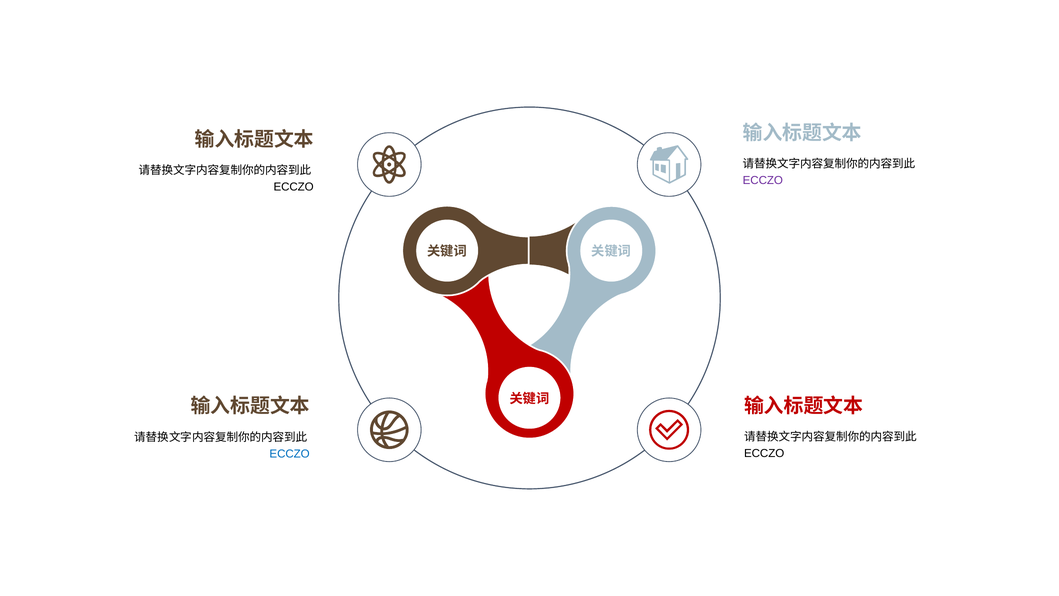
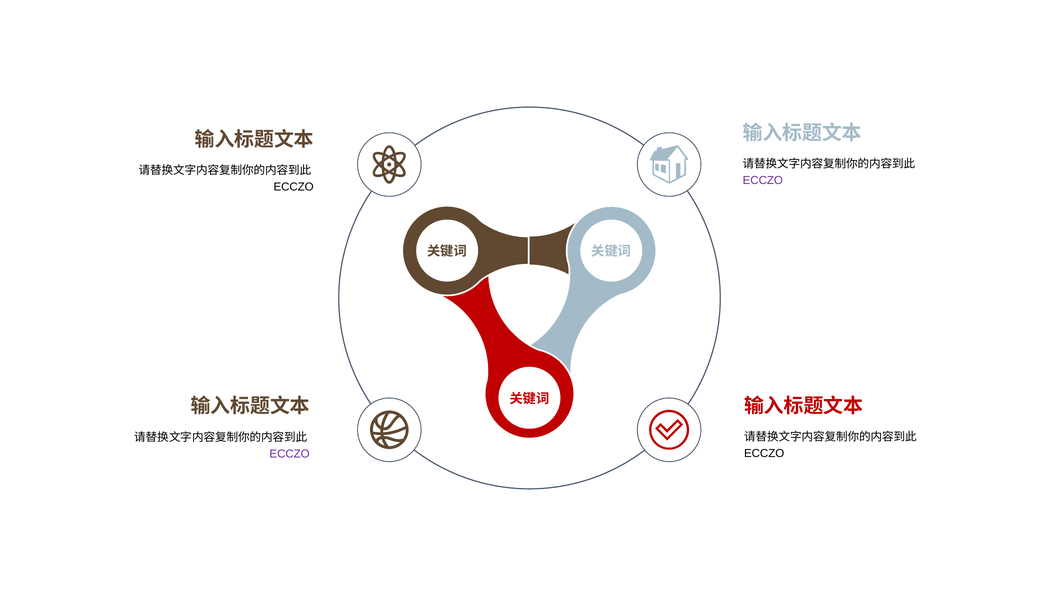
ECCZO colour: blue -> purple (290, 454)
